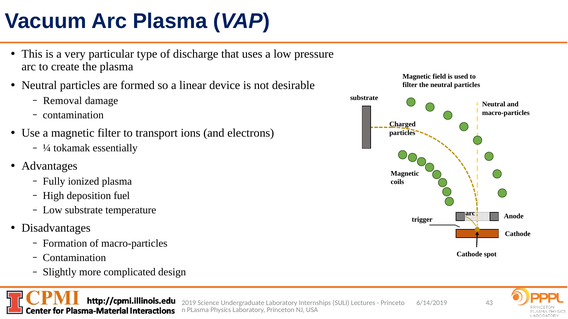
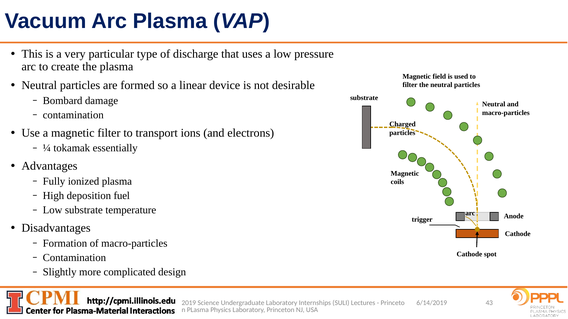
Removal: Removal -> Bombard (63, 101)
